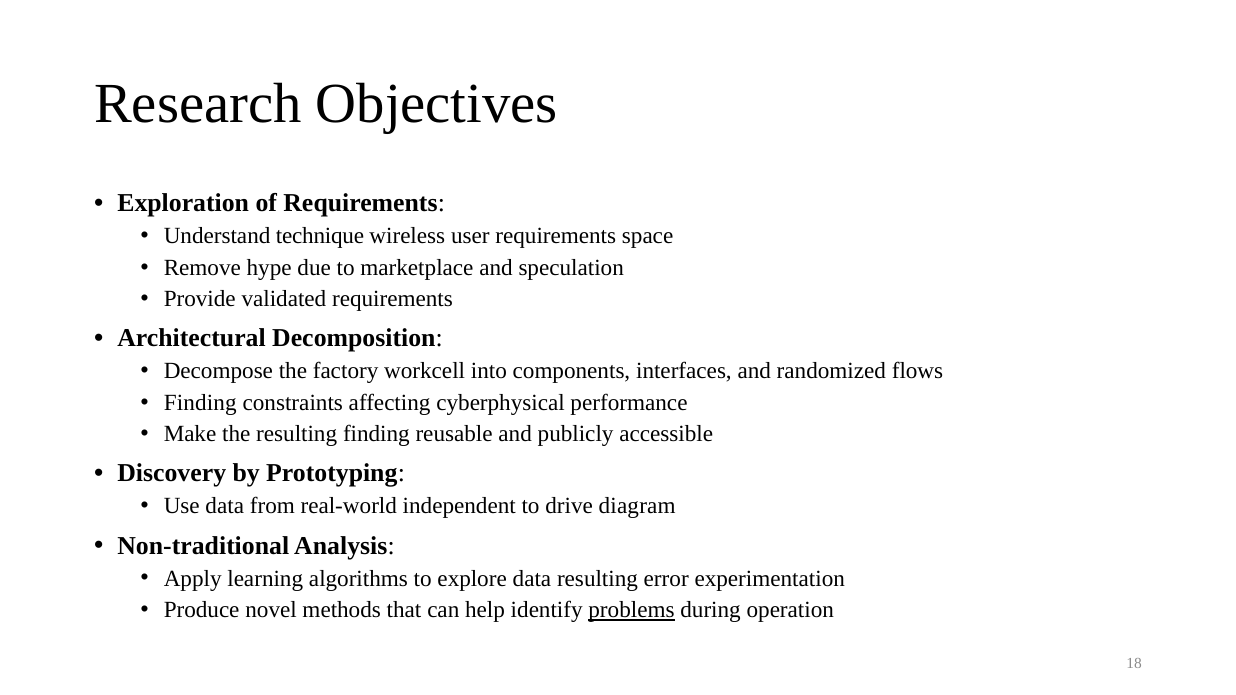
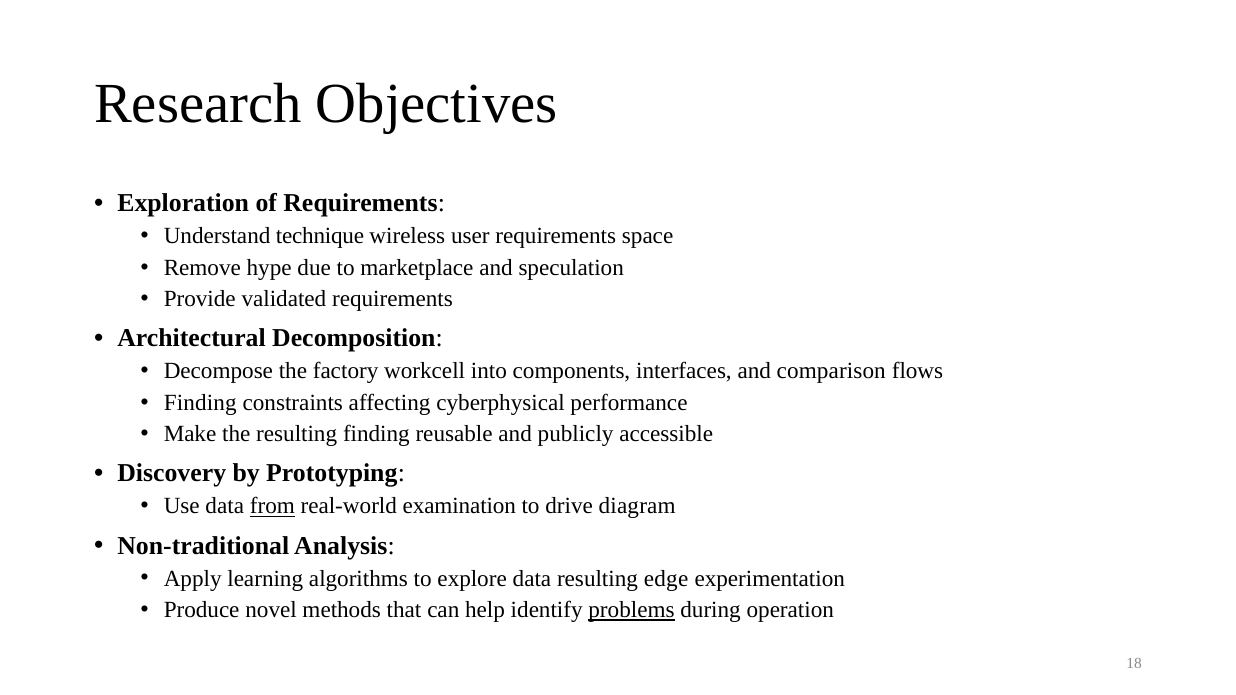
randomized: randomized -> comparison (831, 371)
from underline: none -> present (272, 506)
independent: independent -> examination (459, 506)
error: error -> edge (666, 579)
